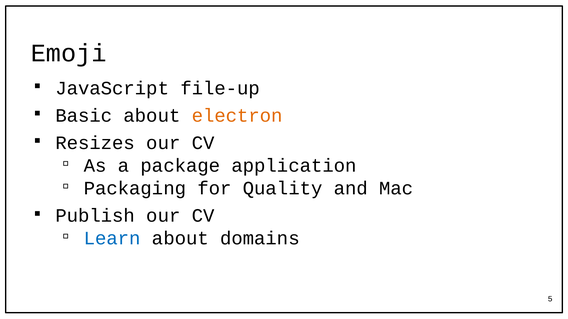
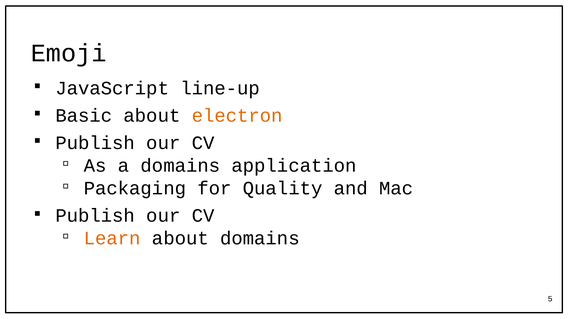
file-up: file-up -> line-up (220, 88)
Resizes: Resizes -> Publish (95, 143)
a package: package -> domains (180, 166)
Learn colour: blue -> orange (112, 239)
